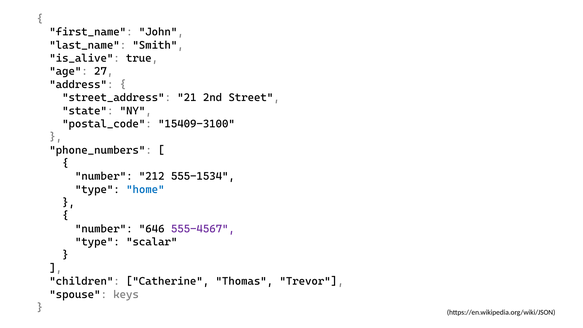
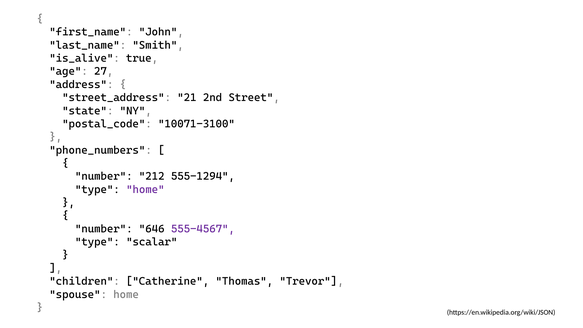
15409-3100: 15409-3100 -> 10071-3100 (196, 124)
555-1534: 555-1534 -> 555-1294 (203, 176)
home colour: blue -> purple (145, 189)
spouse keys: keys -> home (126, 294)
